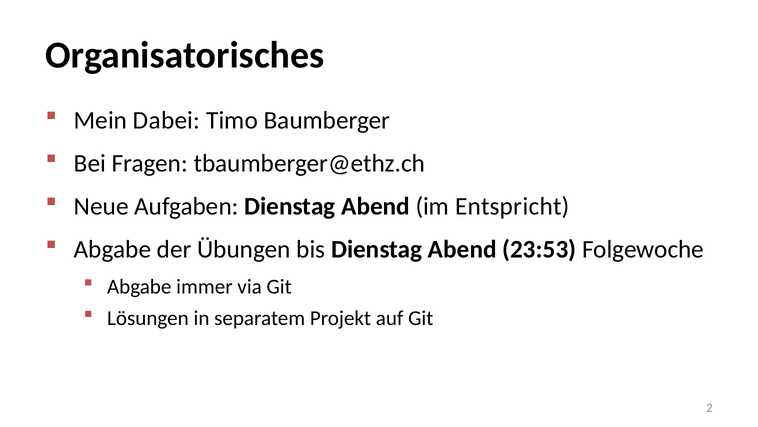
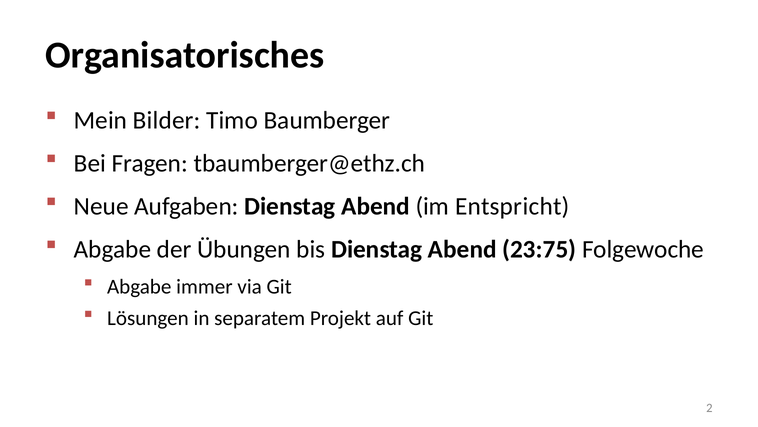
Dabei: Dabei -> Bilder (167, 120)
23:53: 23:53 -> 23:75 (539, 249)
